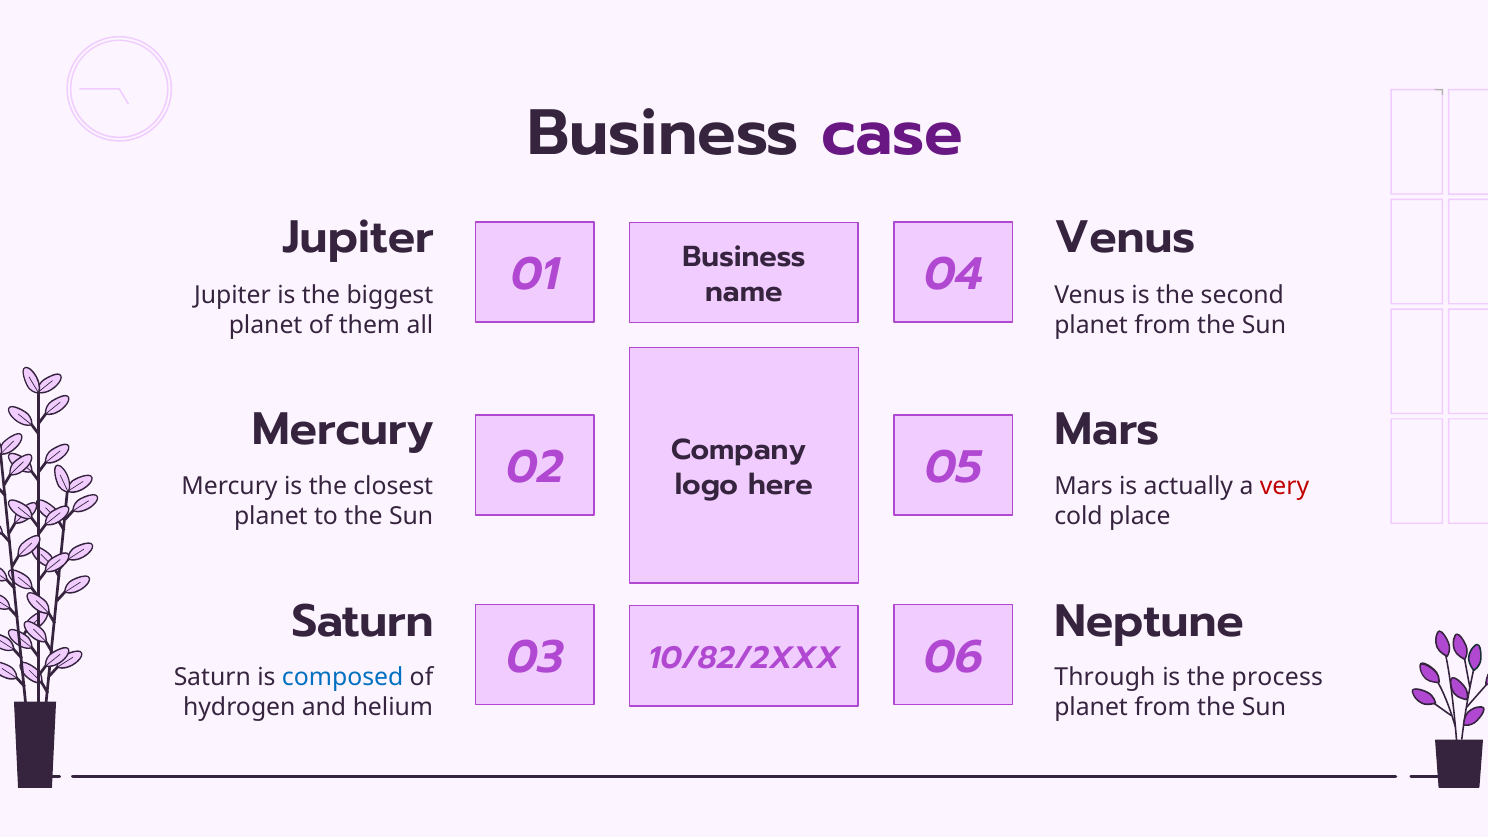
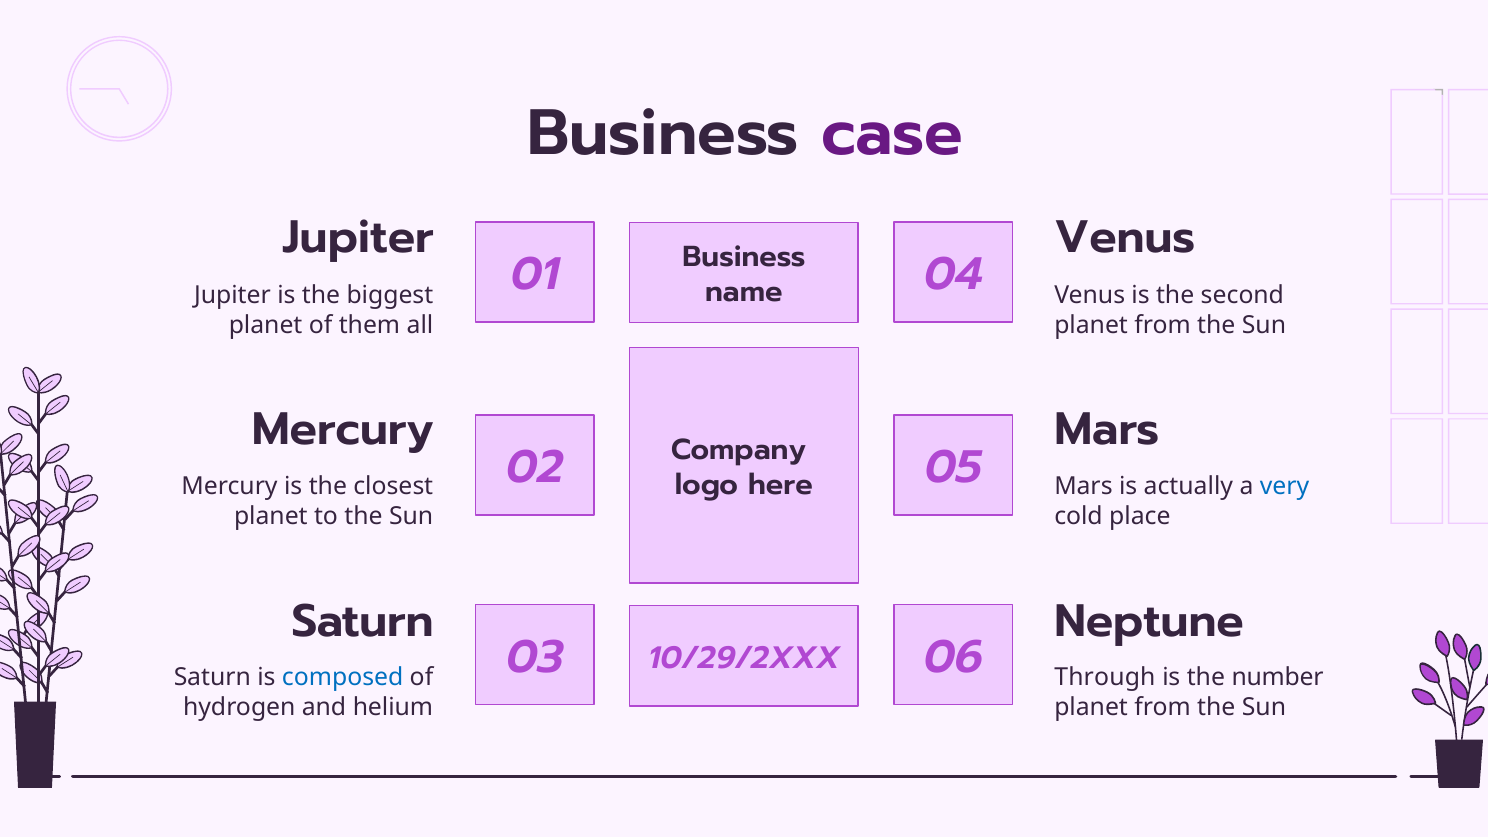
very colour: red -> blue (1285, 487)
10/82/2XXX: 10/82/2XXX -> 10/29/2XXX (744, 658)
process: process -> number (1278, 678)
